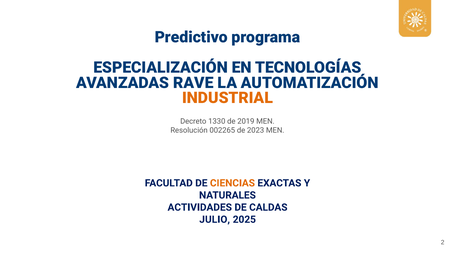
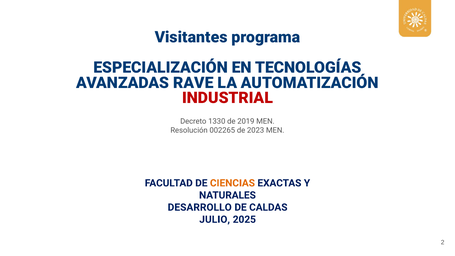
Predictivo: Predictivo -> Visitantes (191, 37)
INDUSTRIAL colour: orange -> red (227, 98)
ACTIVIDADES: ACTIVIDADES -> DESARROLLO (200, 207)
